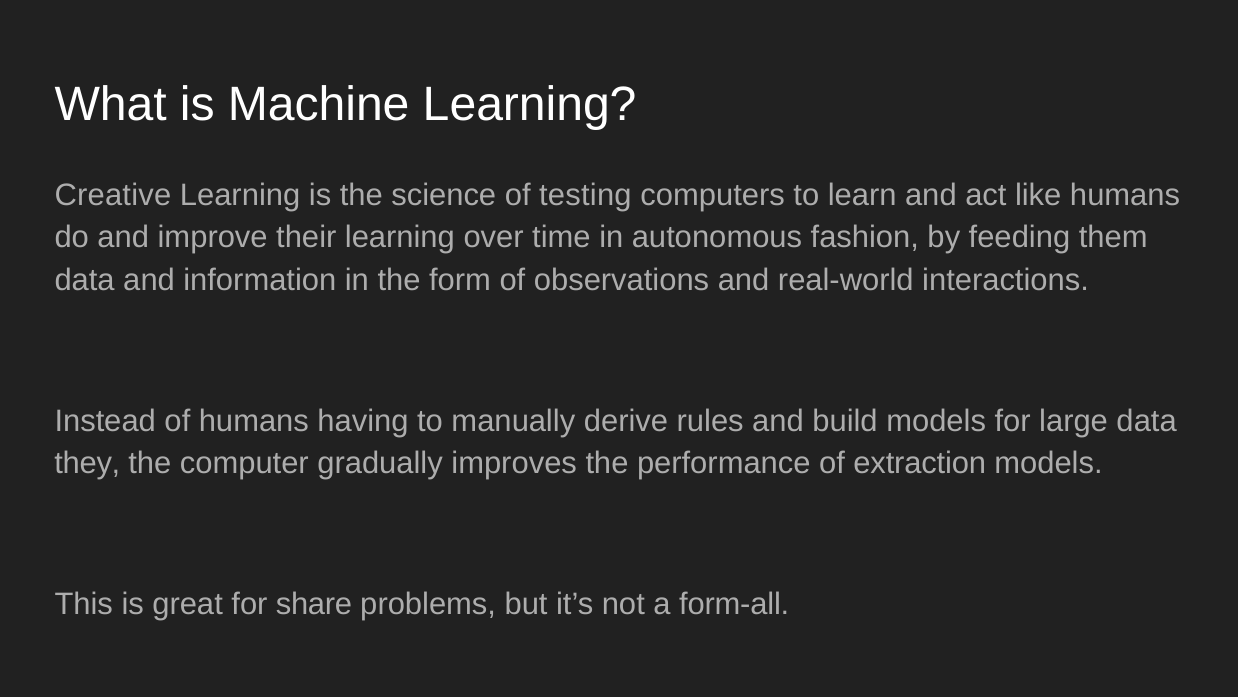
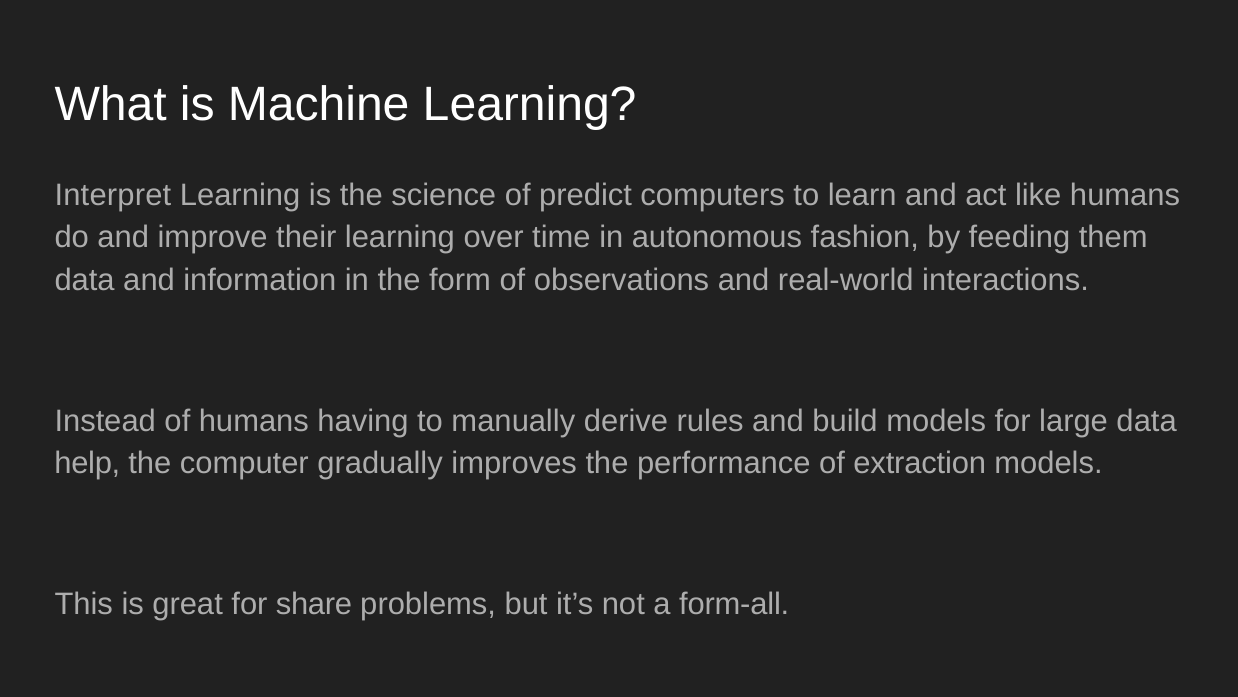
Creative: Creative -> Interpret (113, 195)
testing: testing -> predict (586, 195)
they: they -> help (87, 463)
